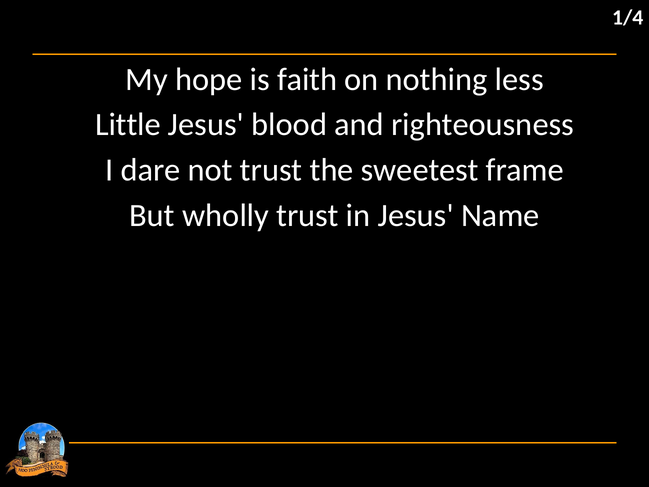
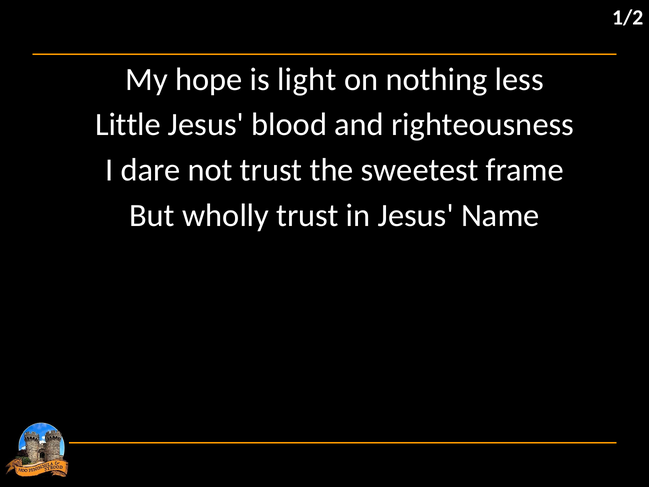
1/4: 1/4 -> 1/2 (628, 18)
faith: faith -> light (307, 79)
